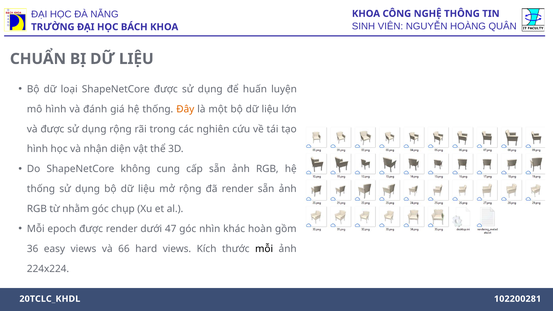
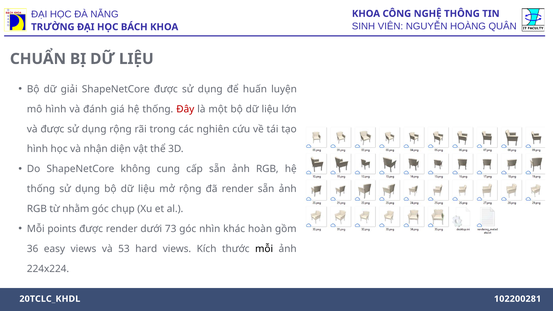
loại: loại -> giải (69, 89)
Đây colour: orange -> red (185, 109)
epoch: epoch -> points (62, 229)
47: 47 -> 73 (171, 229)
66: 66 -> 53 (124, 249)
